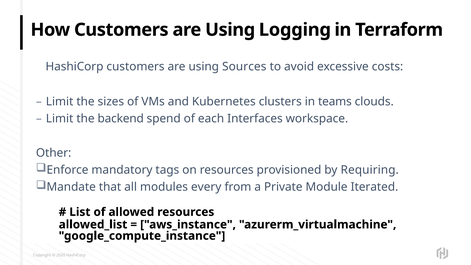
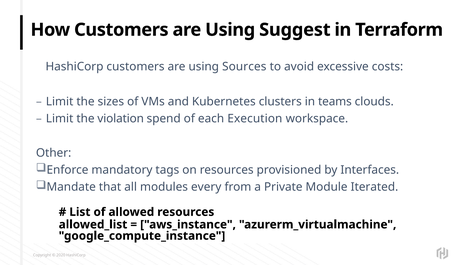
Logging: Logging -> Suggest (295, 30)
backend: backend -> violation (121, 119)
Interfaces: Interfaces -> Execution (255, 119)
Requiring: Requiring -> Interfaces (370, 170)
